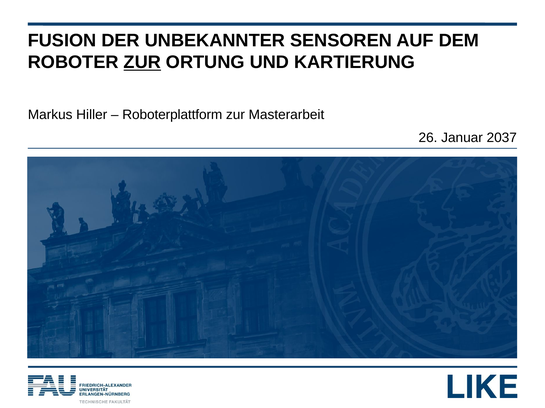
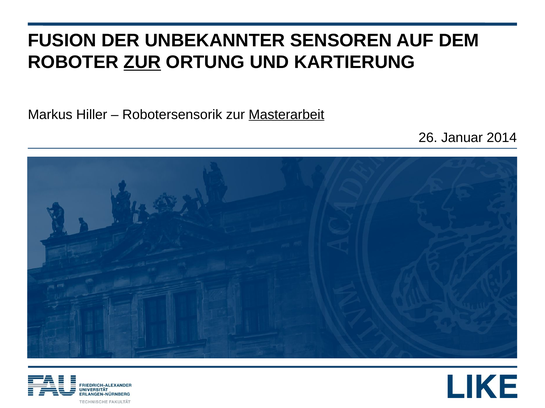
Roboterplattform: Roboterplattform -> Robotersensorik (172, 115)
Masterarbeit underline: none -> present (286, 115)
2037: 2037 -> 2014 (502, 138)
